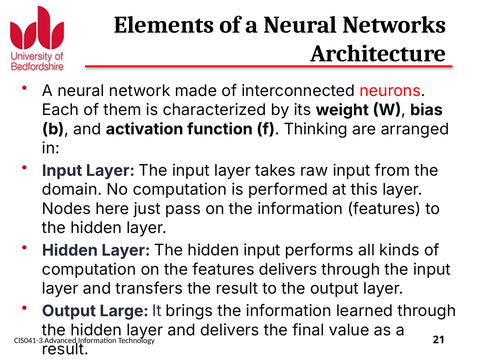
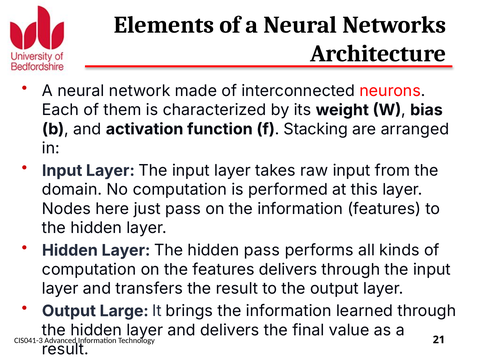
Thinking: Thinking -> Stacking (316, 129)
hidden input: input -> pass (262, 251)
